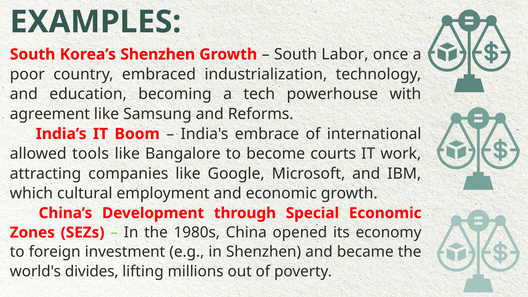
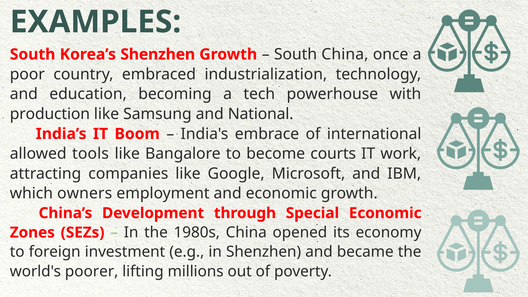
South Labor: Labor -> China (345, 54)
agreement: agreement -> production (50, 114)
Reforms: Reforms -> National (261, 114)
cultural: cultural -> owners (85, 193)
divides: divides -> poorer (92, 271)
